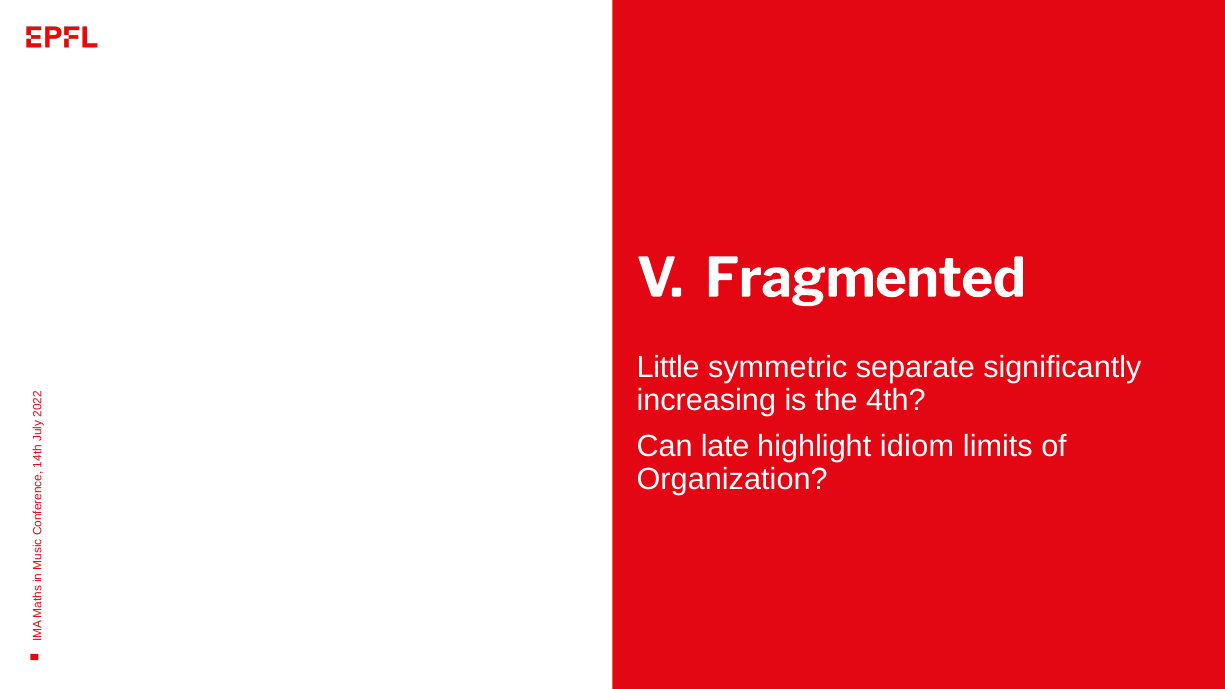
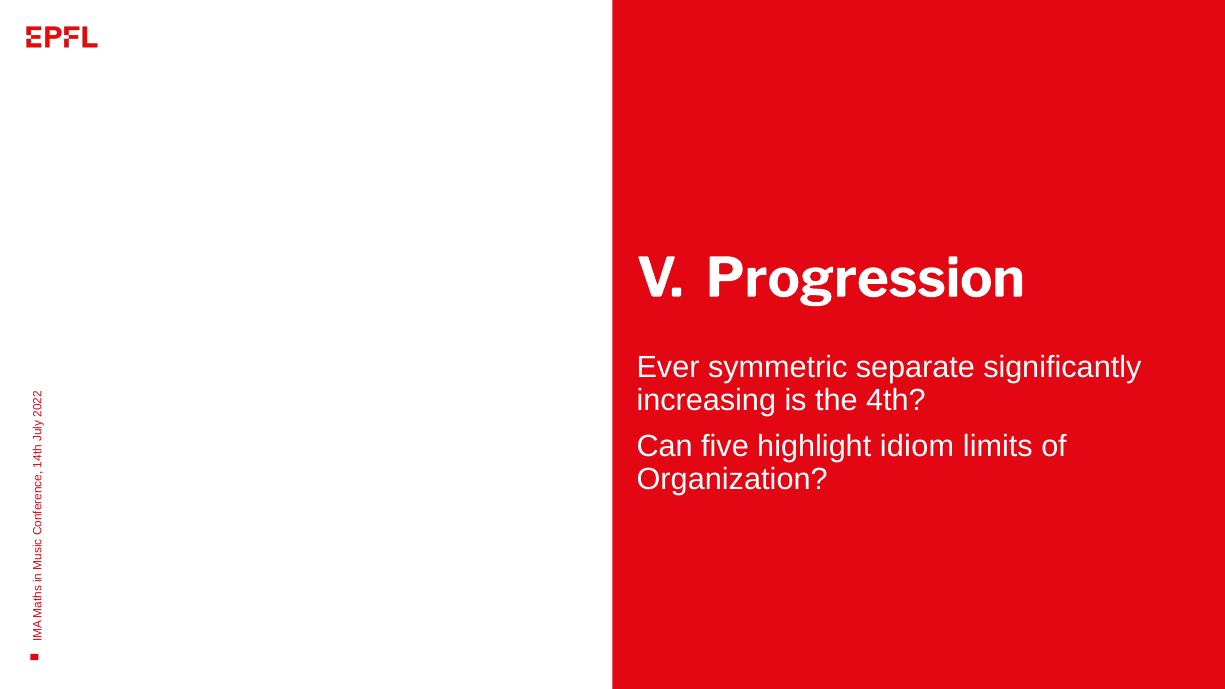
Fragmented: Fragmented -> Progression (865, 279)
Little: Little -> Ever (668, 367)
late: late -> five (725, 446)
